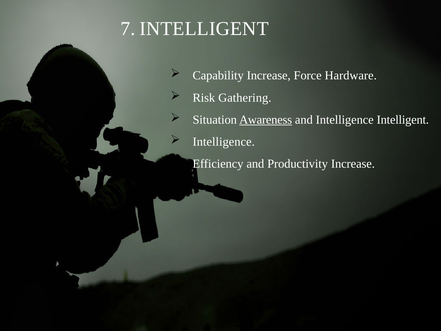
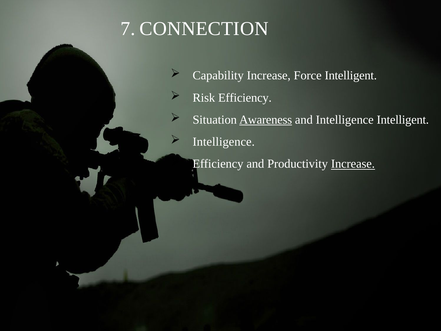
7 INTELLIGENT: INTELLIGENT -> CONNECTION (204, 29)
Force Hardware: Hardware -> Intelligent (351, 75)
Risk Gathering: Gathering -> Efficiency (245, 98)
Increase underline: none -> present (353, 164)
